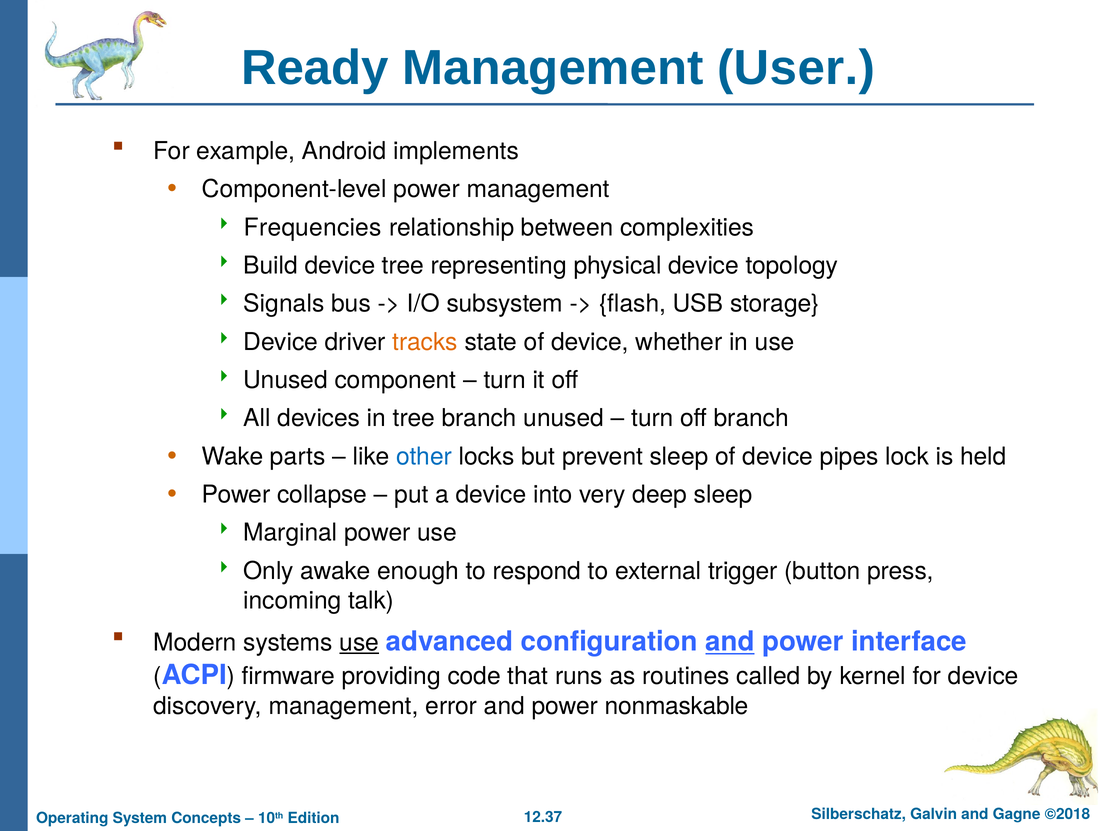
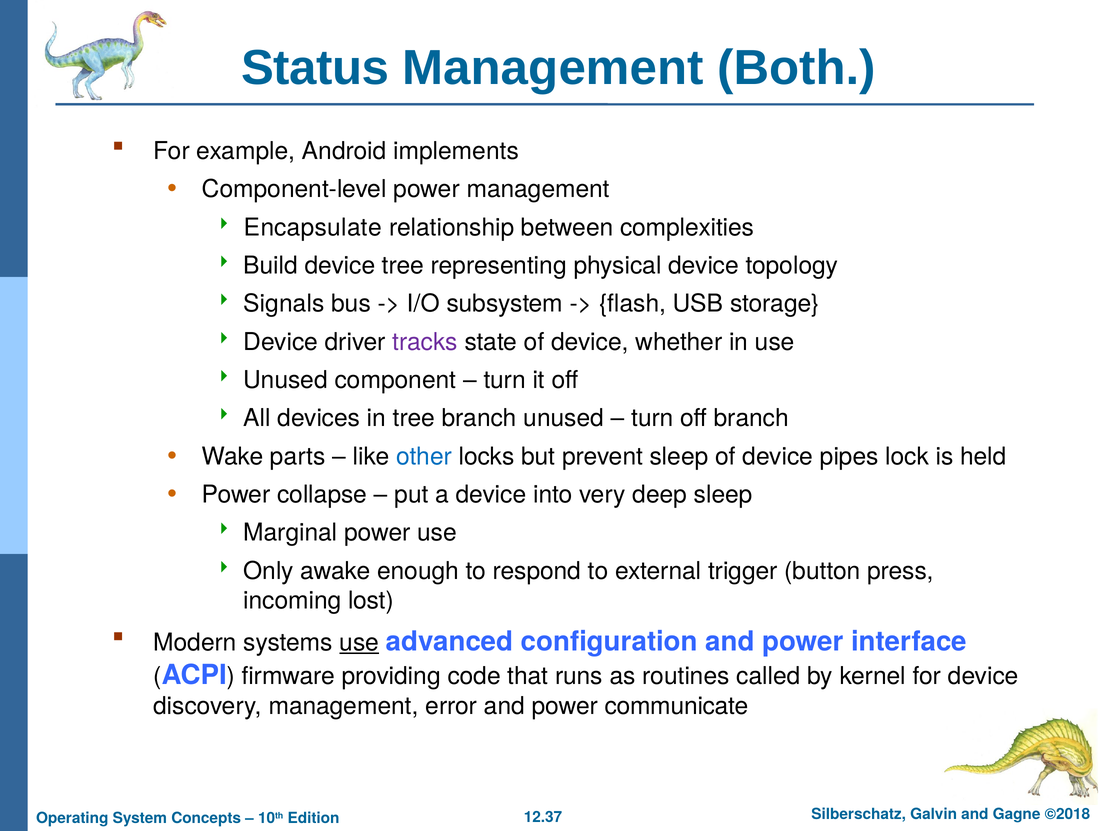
Ready: Ready -> Status (315, 68)
User: User -> Both (796, 68)
Frequencies: Frequencies -> Encapsulate (313, 227)
tracks colour: orange -> purple (425, 342)
talk: talk -> lost (371, 600)
and underline: present -> none (730, 642)
nonmaskable: nonmaskable -> communicate (677, 706)
